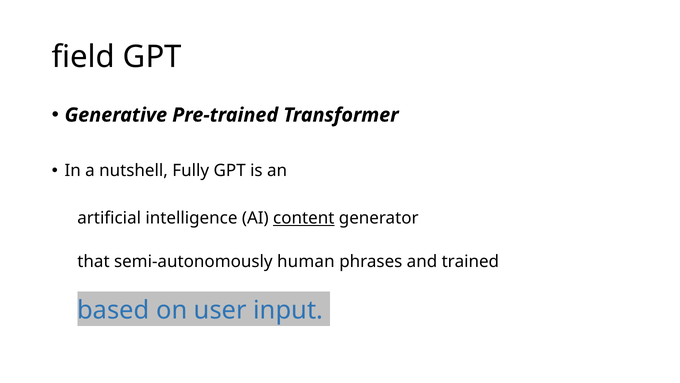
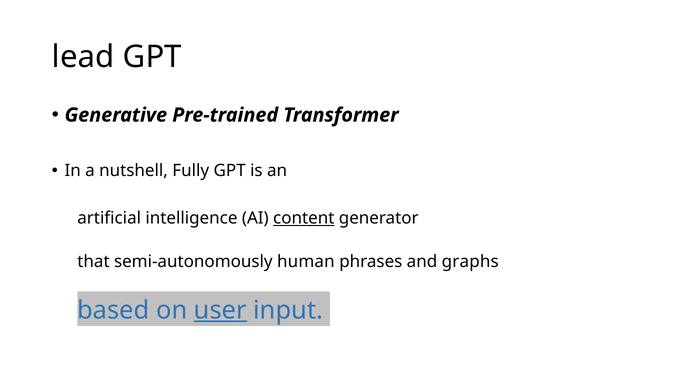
field: field -> lead (83, 57)
trained: trained -> graphs (470, 261)
user underline: none -> present (220, 310)
